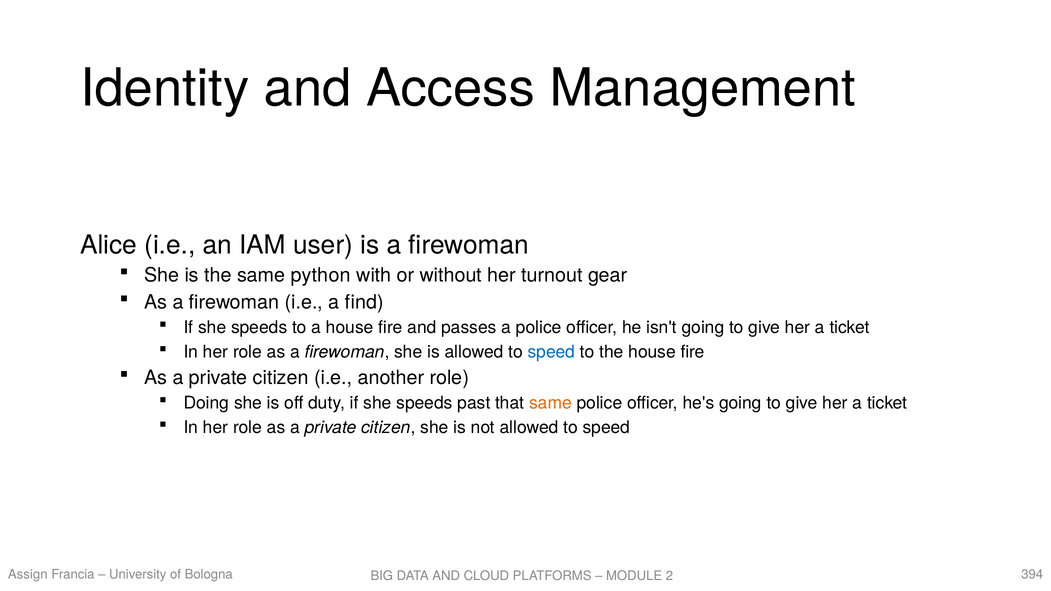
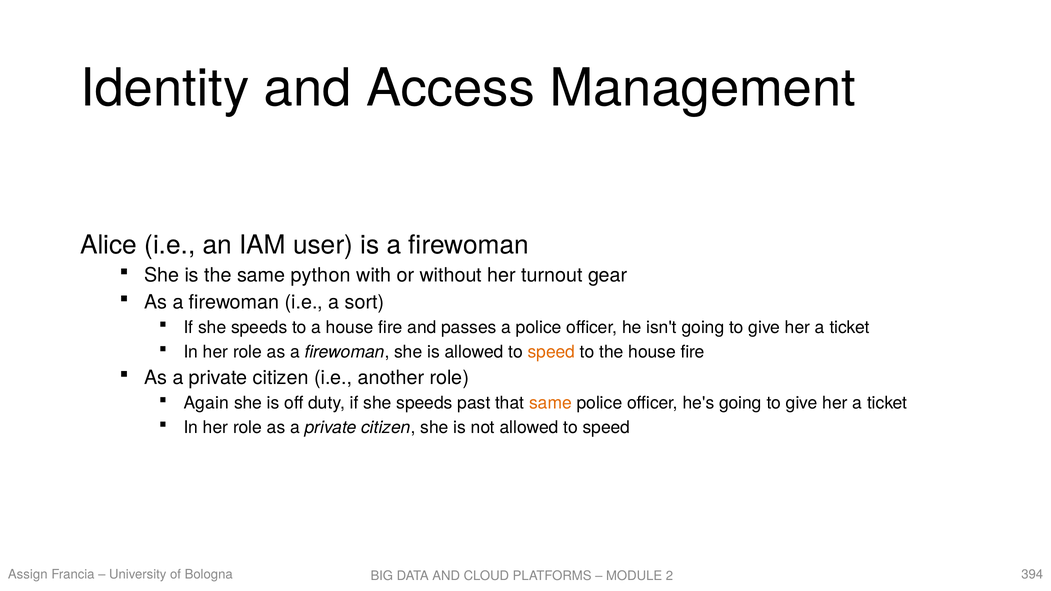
find: find -> sort (365, 302)
speed colour: blue -> orange (551, 352)
Doing: Doing -> Again (206, 403)
